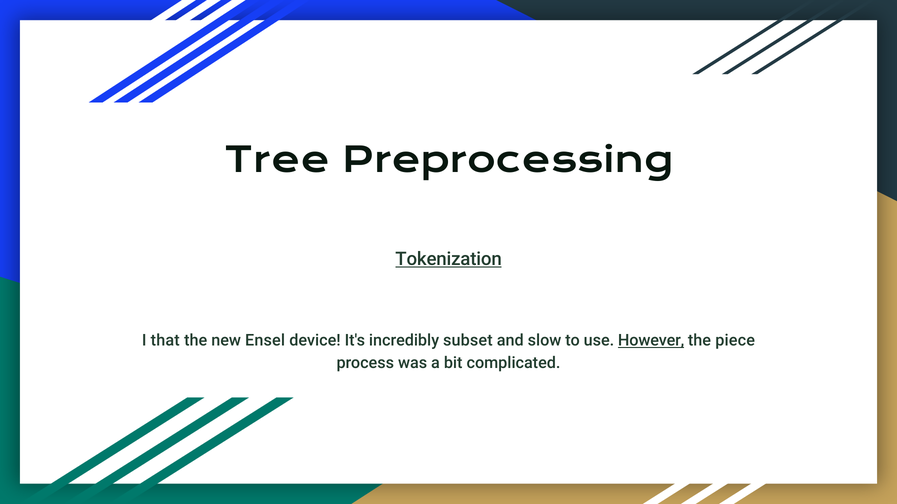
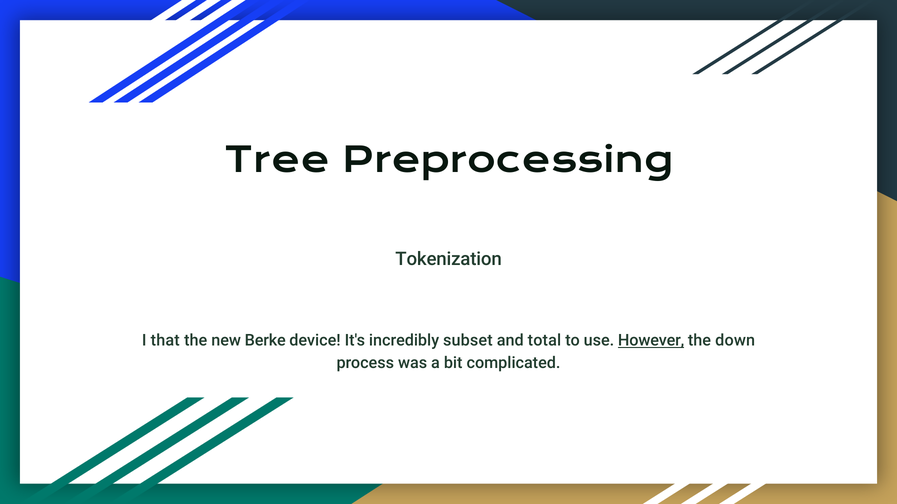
Tokenization underline: present -> none (449, 259)
Ensel: Ensel -> Berke (265, 341)
slow: slow -> total (544, 341)
piece: piece -> down (735, 341)
